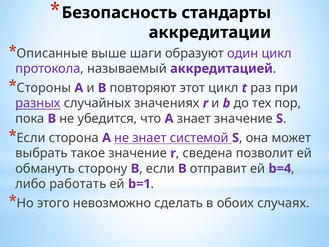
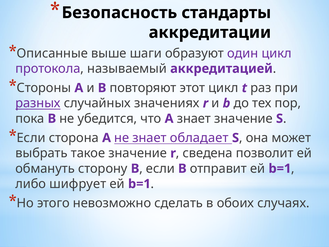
системой: системой -> обладает (199, 138)
отправит ей b=4: b=4 -> b=1 (280, 168)
работать: работать -> шифрует (78, 184)
